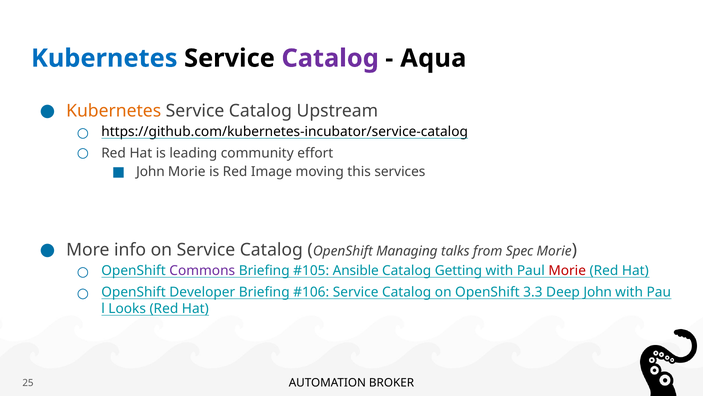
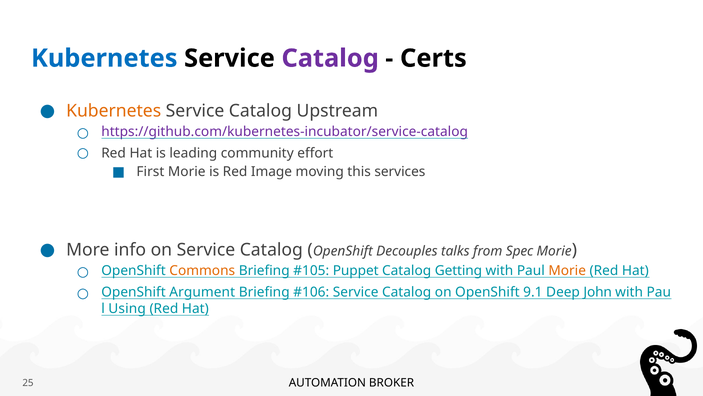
Aqua: Aqua -> Certs (433, 58)
https://github.com/kubernetes-incubator/service-catalog colour: black -> purple (285, 132)
John: John -> First (150, 172)
Managing: Managing -> Decouples (407, 251)
Commons colour: purple -> orange (202, 271)
Ansible: Ansible -> Puppet (356, 271)
Morie colour: red -> orange (567, 271)
Developer: Developer -> Argument (202, 292)
3.3: 3.3 -> 9.1 (533, 292)
Looks: Looks -> Using (127, 308)
